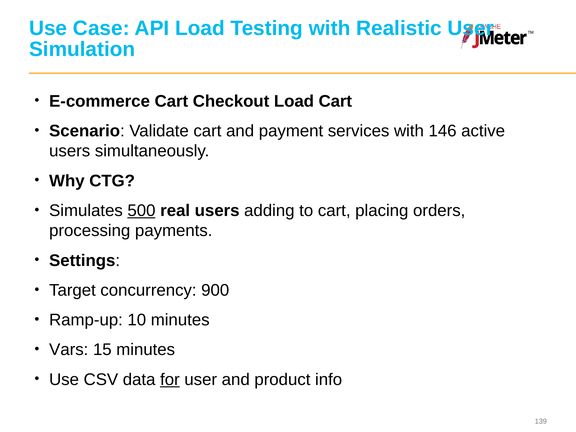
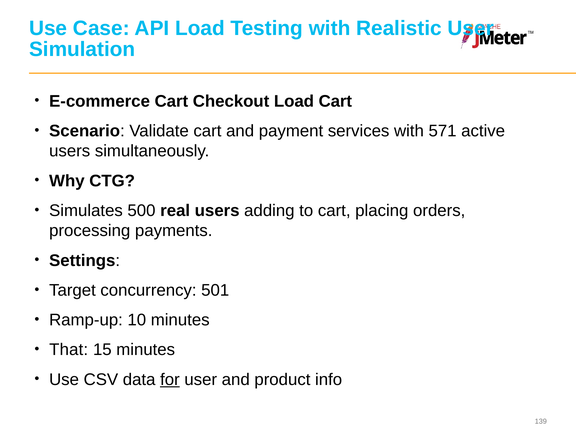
146: 146 -> 571 (443, 131)
500 underline: present -> none (141, 211)
900: 900 -> 501 (215, 290)
Vars: Vars -> That (69, 350)
